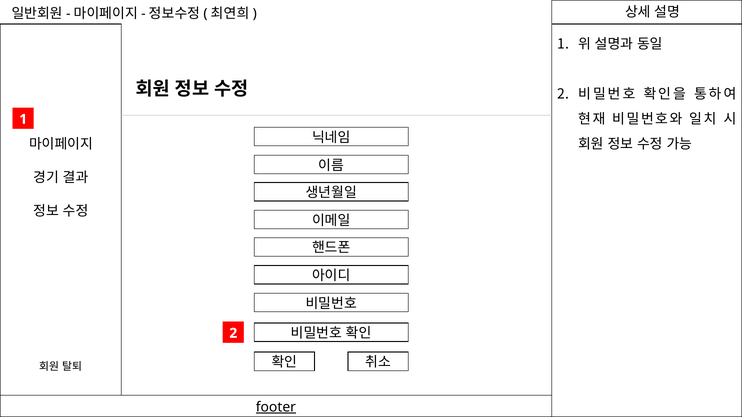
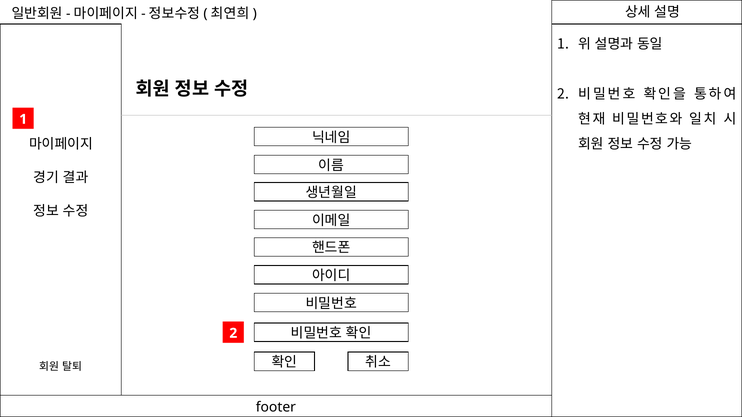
footer underline: present -> none (276, 408)
